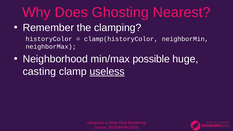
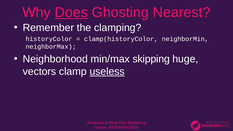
Does underline: none -> present (71, 12)
possible: possible -> skipping (151, 59)
casting: casting -> vectors (39, 72)
